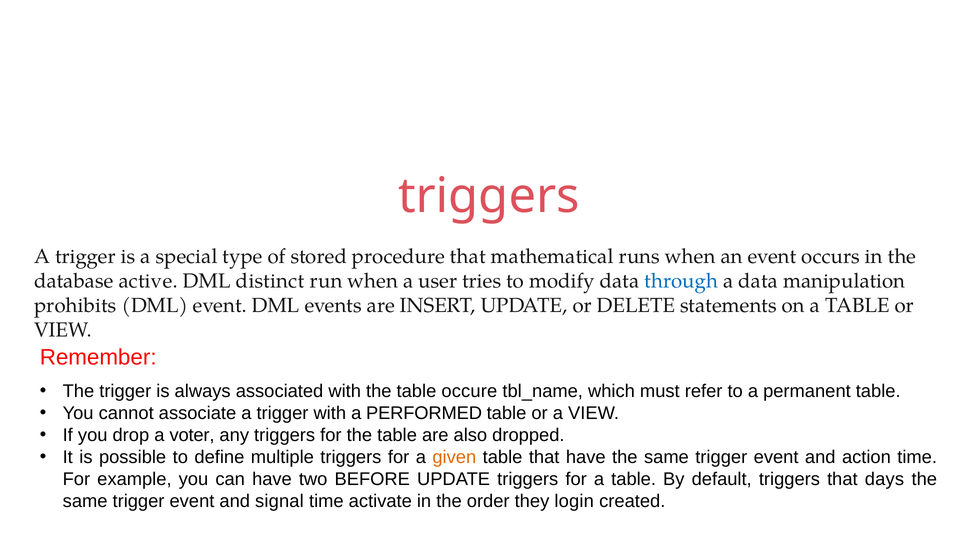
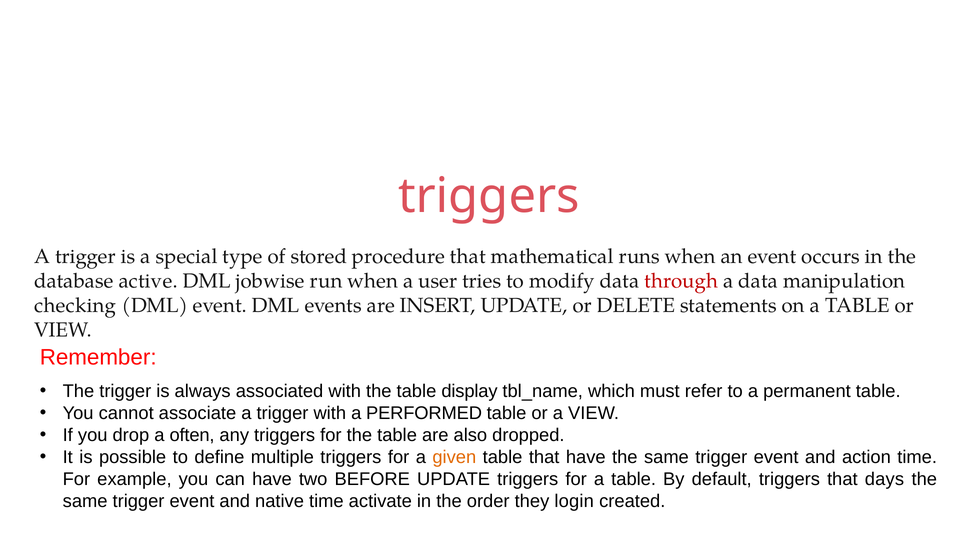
distinct: distinct -> jobwise (270, 281)
through colour: blue -> red (681, 281)
prohibits: prohibits -> checking (75, 305)
occure: occure -> display (469, 391)
voter: voter -> often (192, 435)
signal: signal -> native (280, 501)
